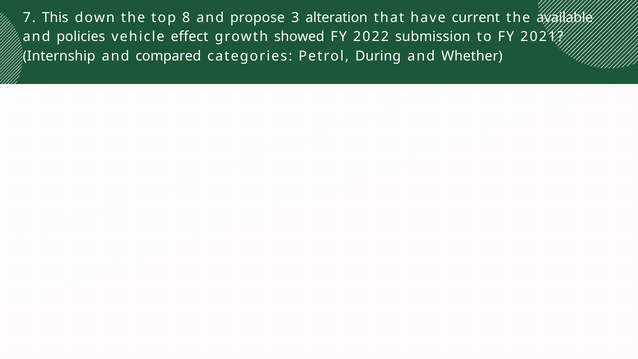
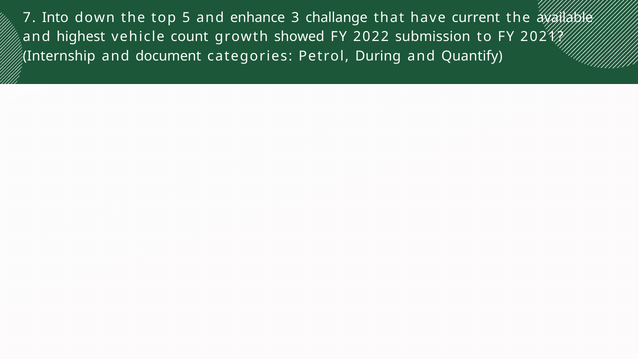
This: This -> Into (55, 18)
8: 8 -> 5 (186, 18)
propose: propose -> enhance (258, 18)
alteration: alteration -> challange (337, 18)
policies: policies -> highest (81, 37)
effect: effect -> count (190, 37)
compared: compared -> document (168, 56)
Whether: Whether -> Quantify (472, 56)
